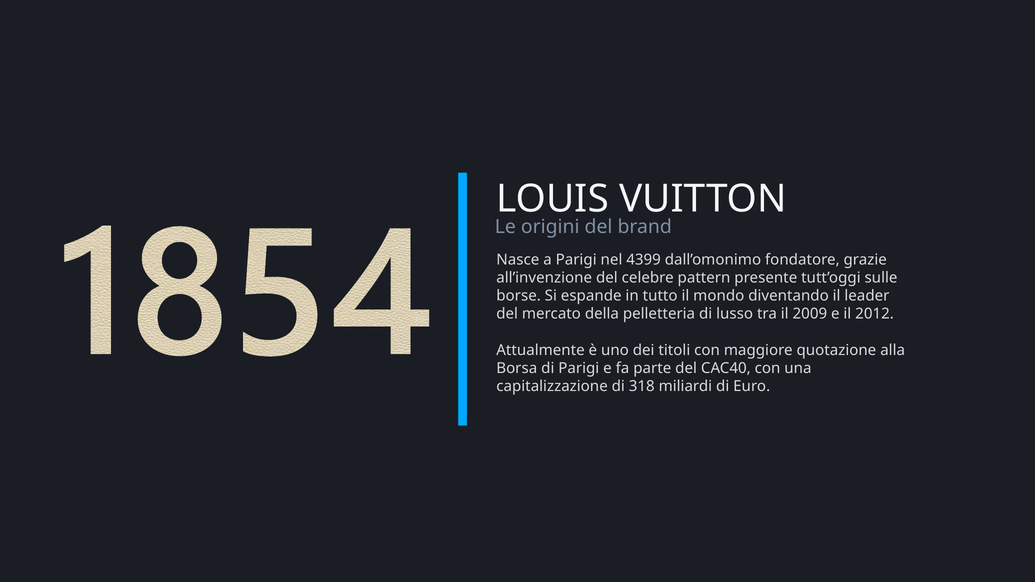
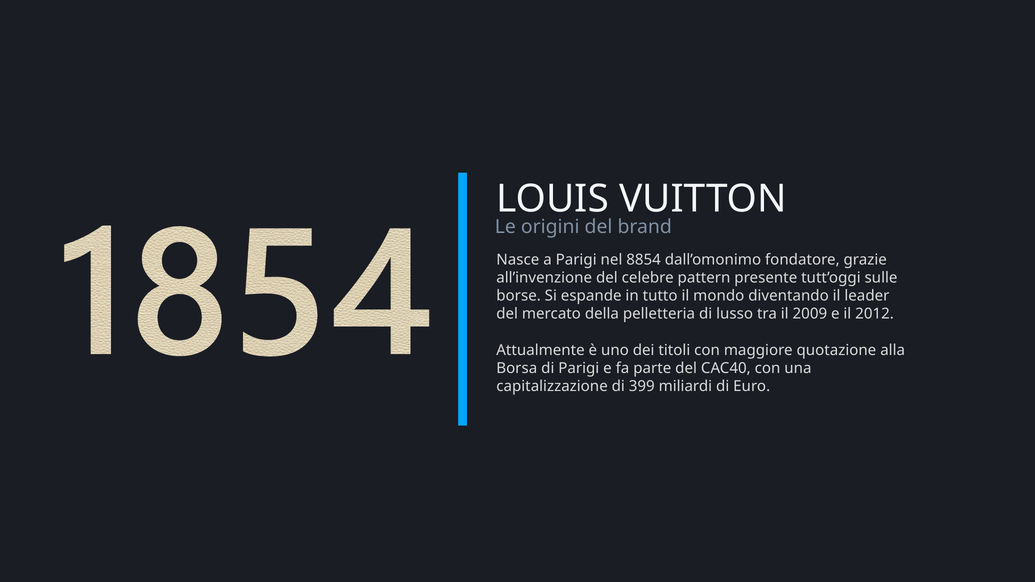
4399: 4399 -> 8854 (644, 260)
318: 318 -> 399 (642, 387)
